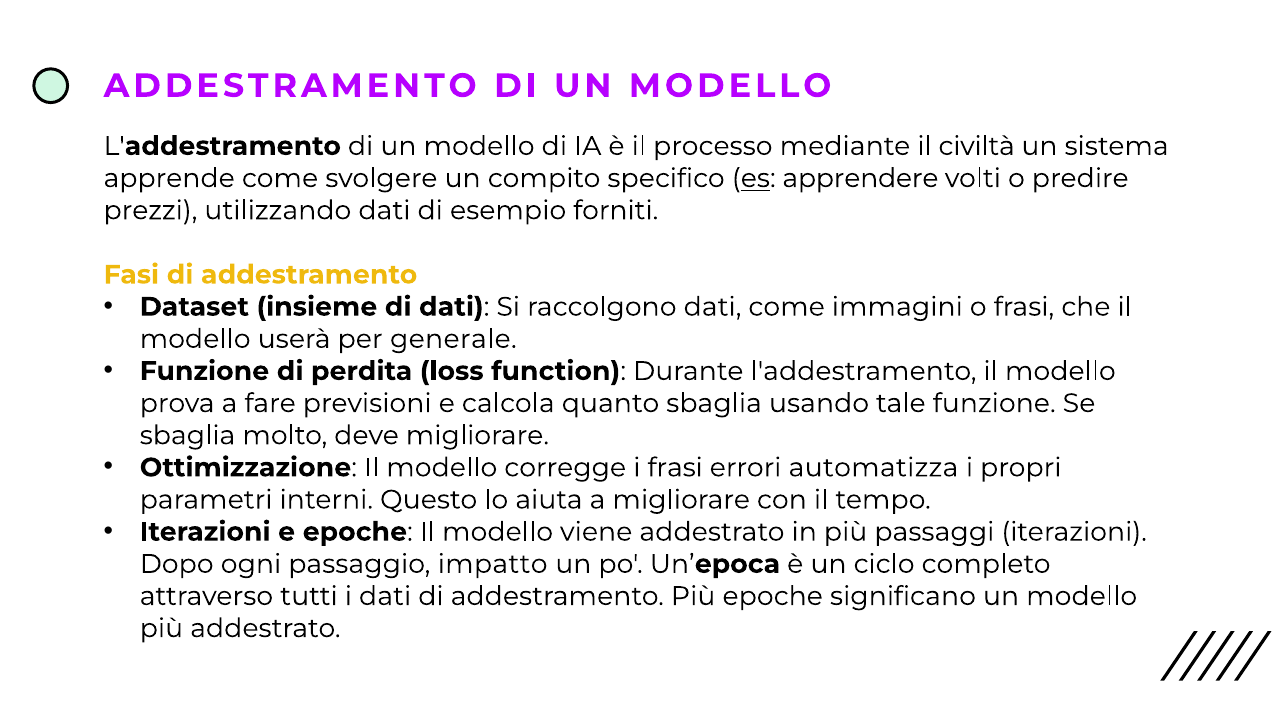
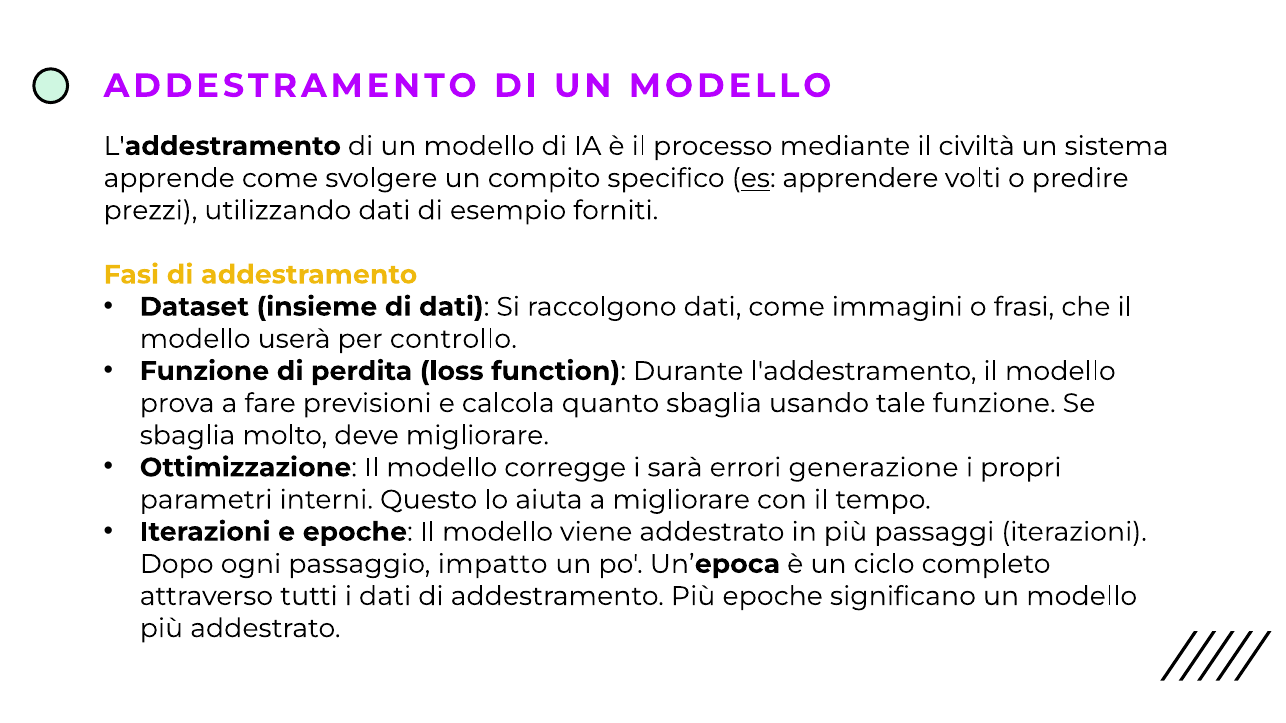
generale: generale -> controllo (453, 339)
i frasi: frasi -> sarà (675, 468)
automatizza: automatizza -> generazione (874, 468)
